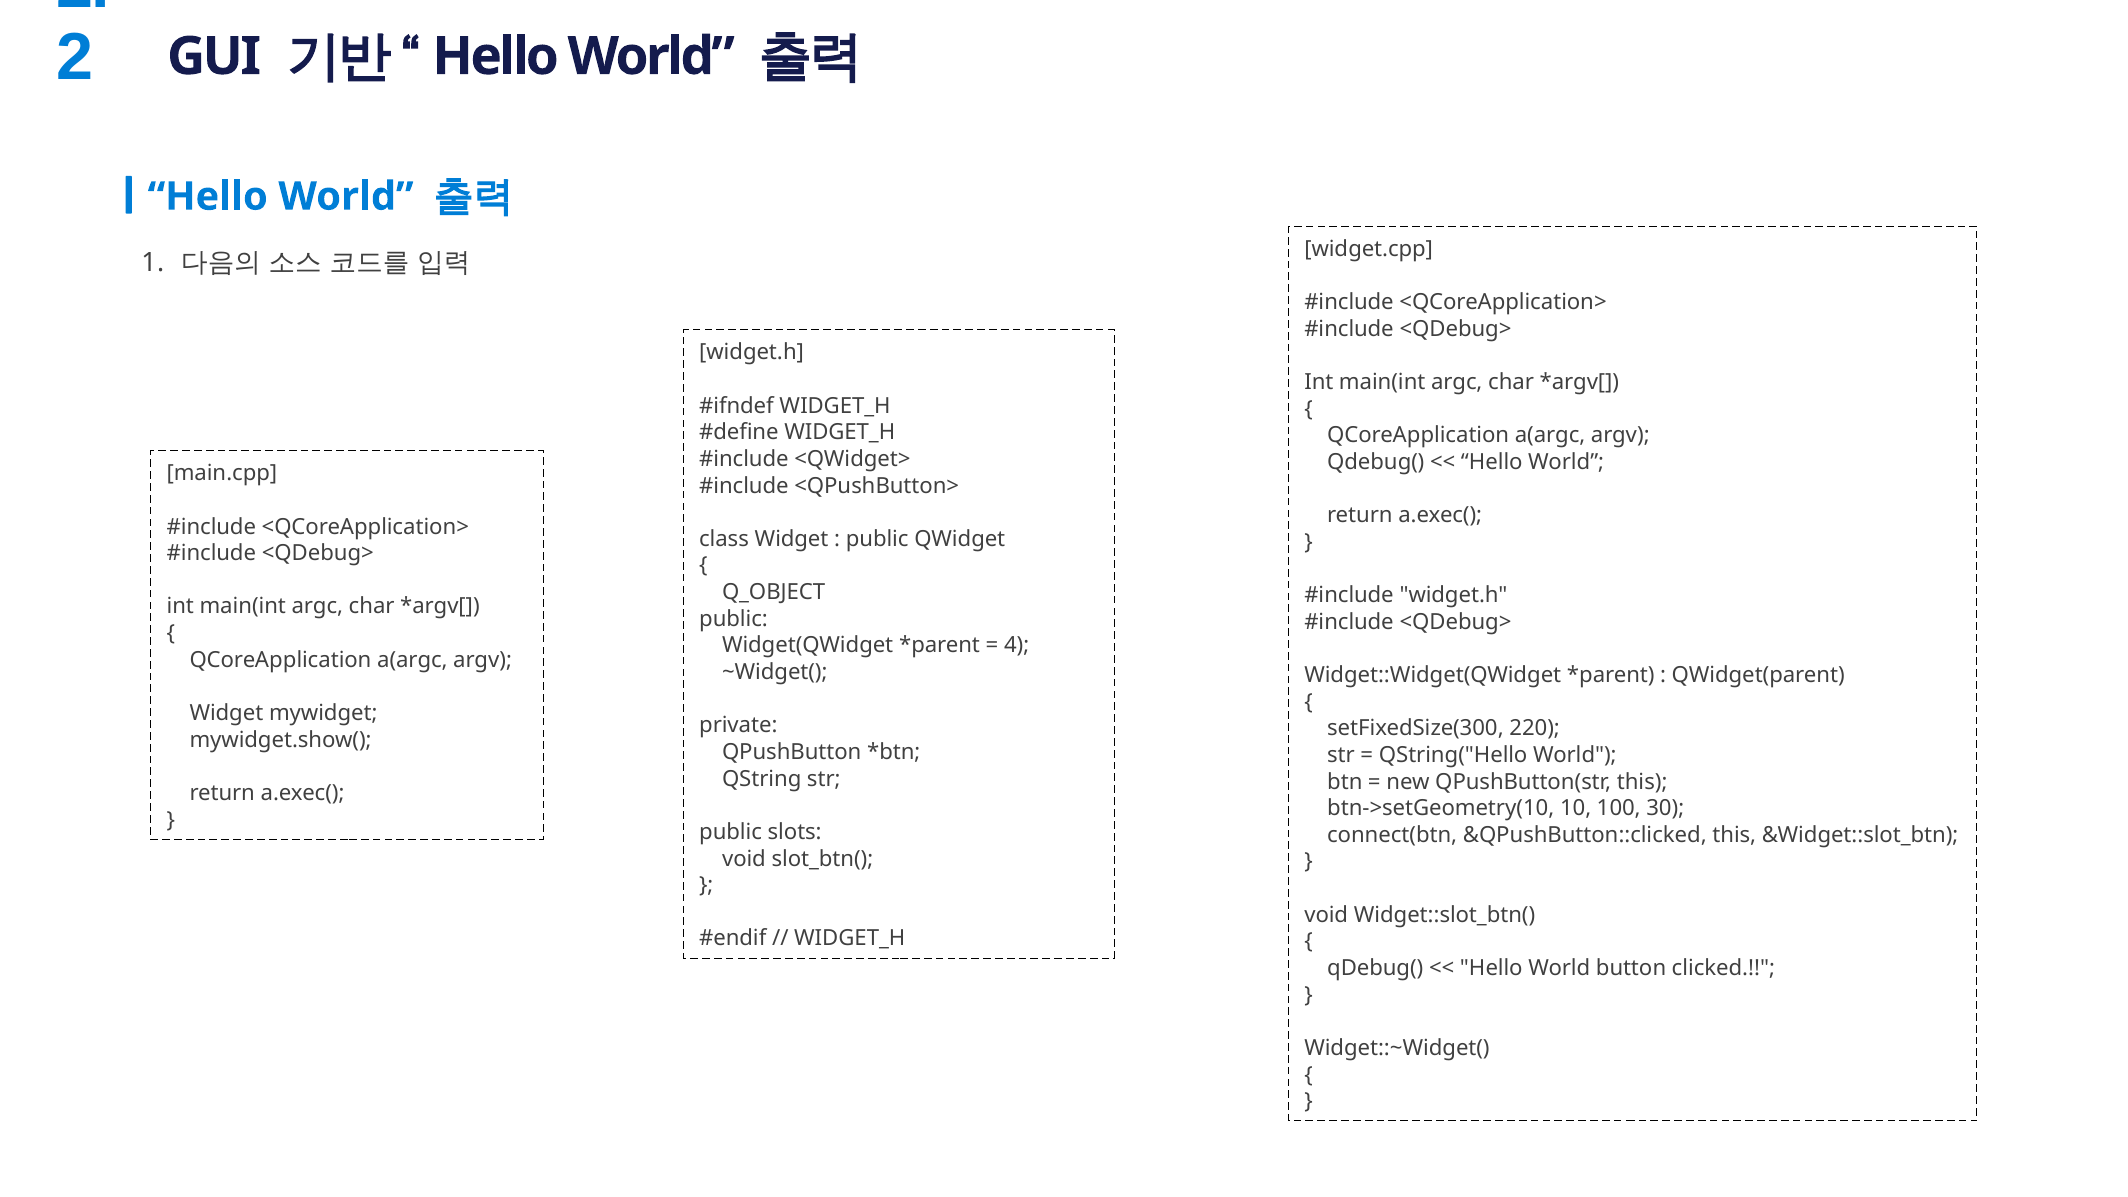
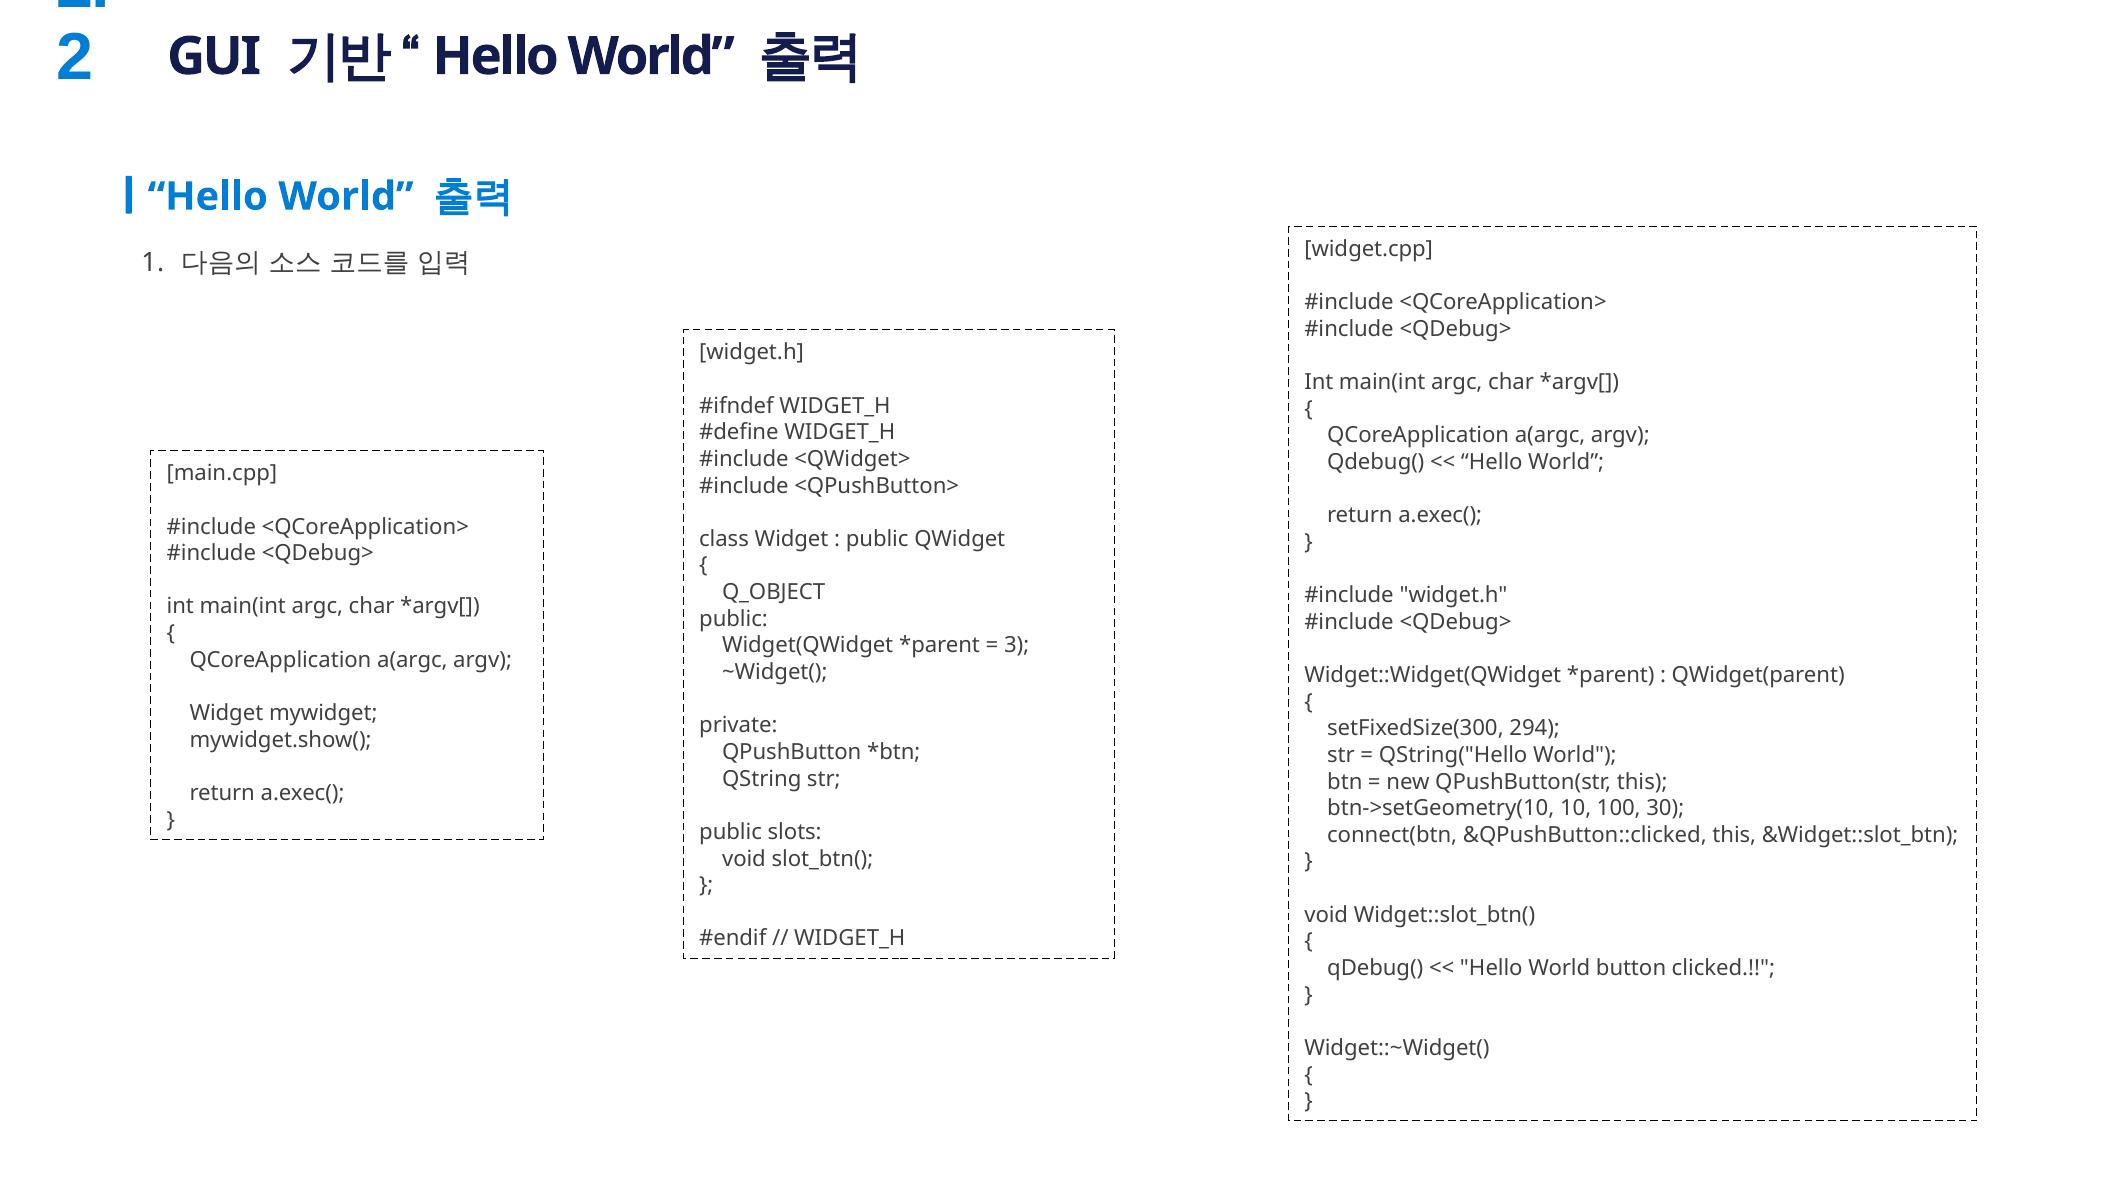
4: 4 -> 3 (1017, 646)
220: 220 -> 294 (1535, 728)
